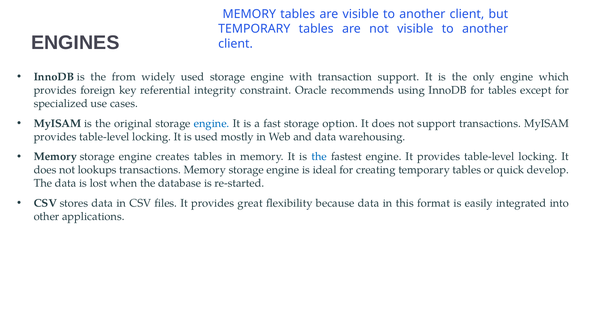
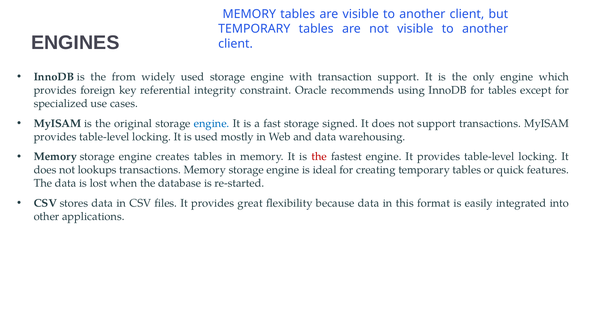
option: option -> signed (340, 123)
the colour: blue -> red (319, 157)
develop: develop -> features (548, 170)
